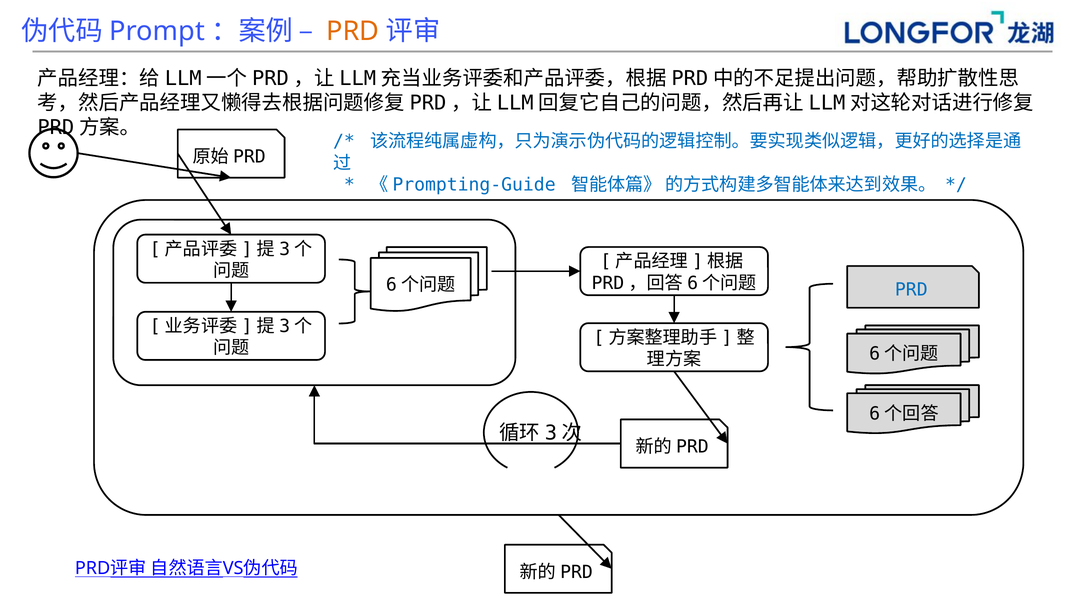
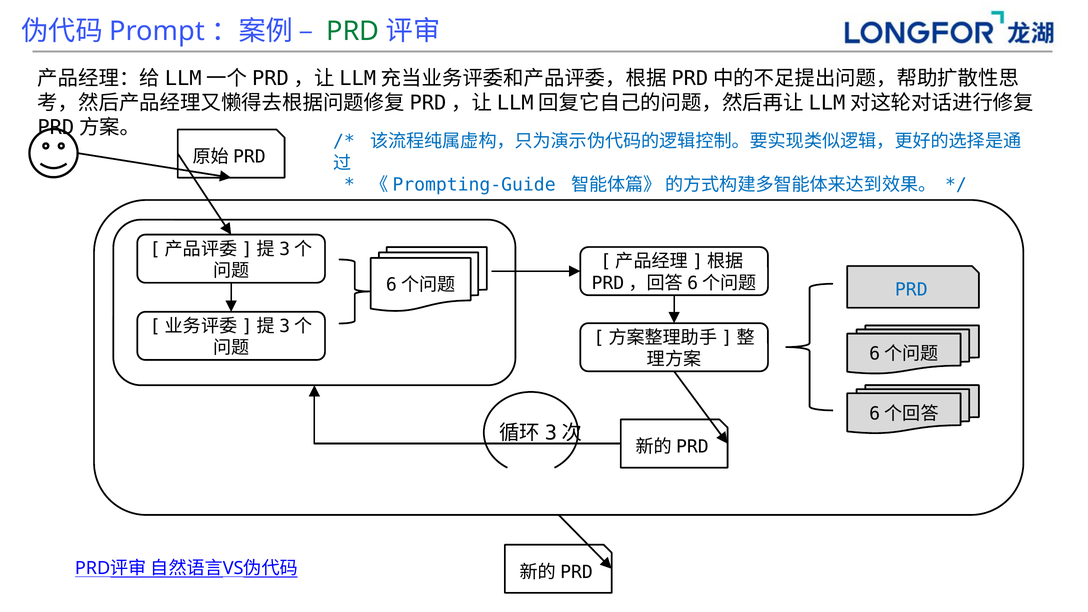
PRD colour: orange -> green (353, 31)
